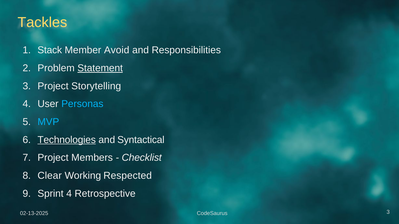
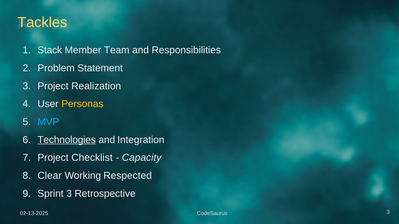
Avoid: Avoid -> Team (117, 50)
Statement underline: present -> none (100, 68)
Storytelling: Storytelling -> Realization (96, 86)
Personas colour: light blue -> yellow (82, 104)
Syntactical: Syntactical -> Integration (141, 140)
Members: Members -> Checklist (92, 158)
Checklist: Checklist -> Capacity (142, 158)
Sprint 4: 4 -> 3 (69, 194)
